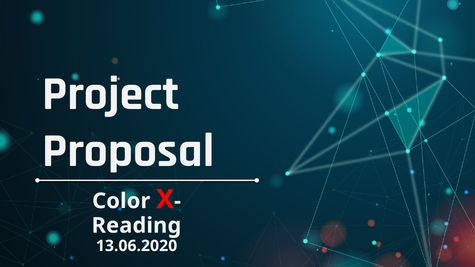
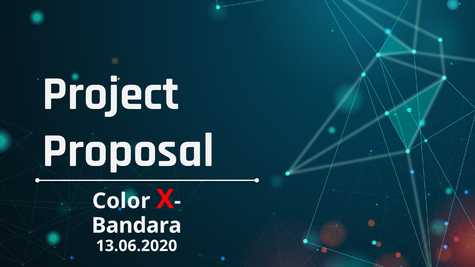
Reading: Reading -> Bandara (137, 226)
